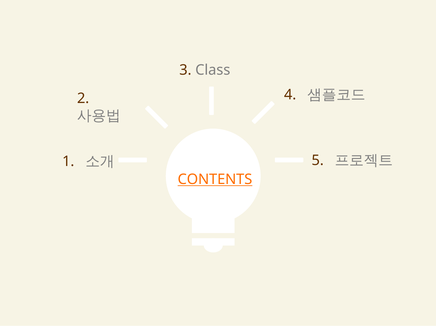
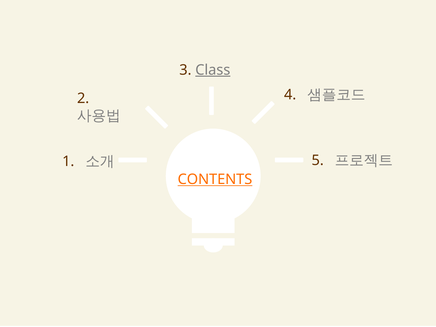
Class underline: none -> present (213, 70)
